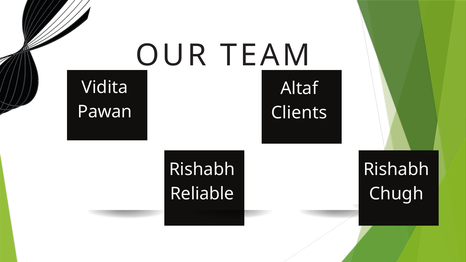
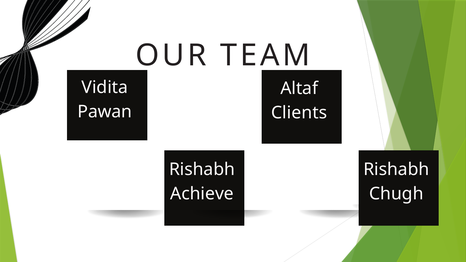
Reliable: Reliable -> Achieve (202, 194)
